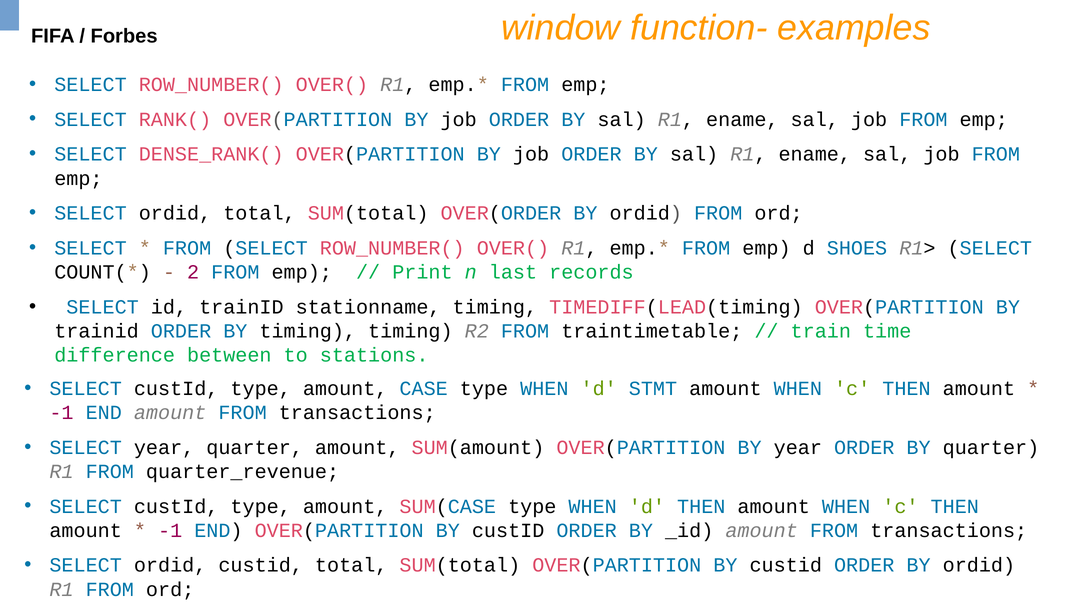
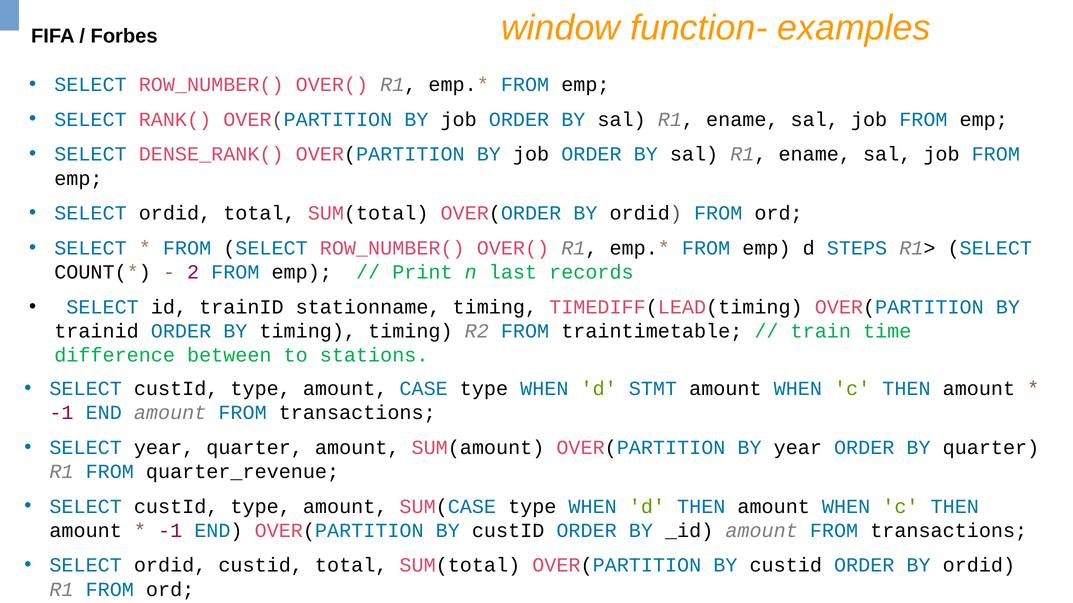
SHOES: SHOES -> STEPS (857, 248)
